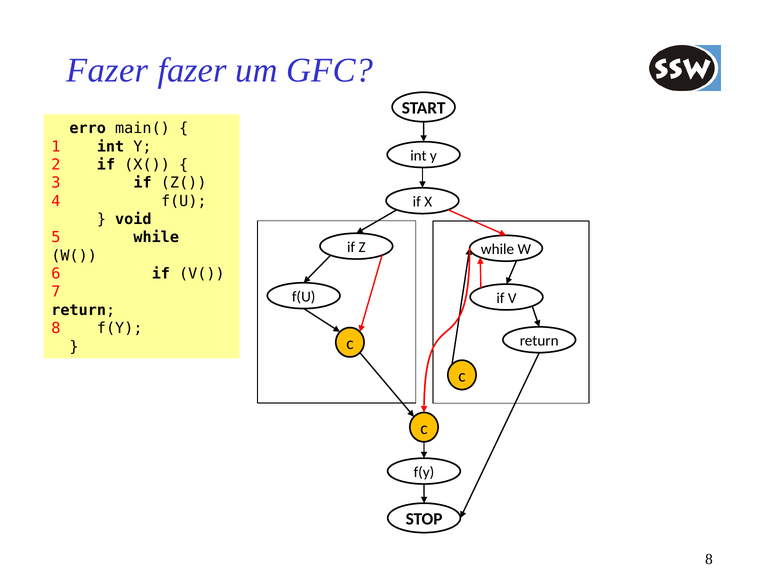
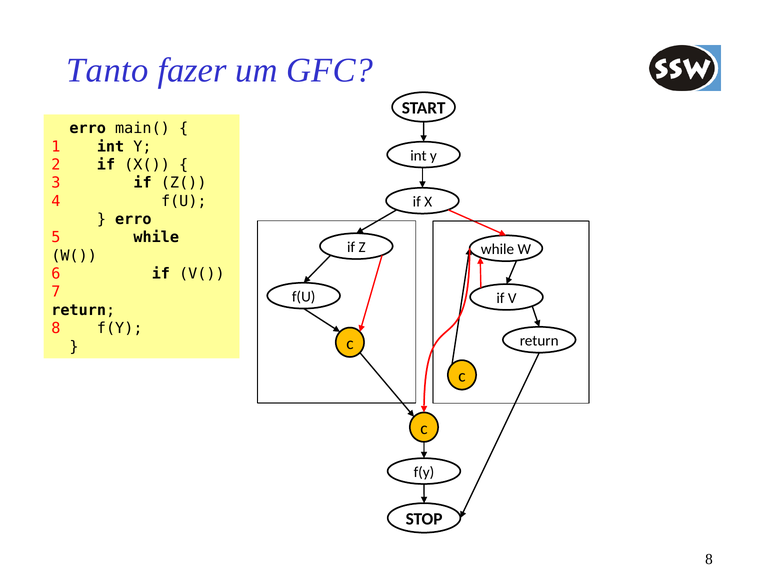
Fazer: Fazer -> Tanto (107, 71)
void: void -> erro (133, 219)
